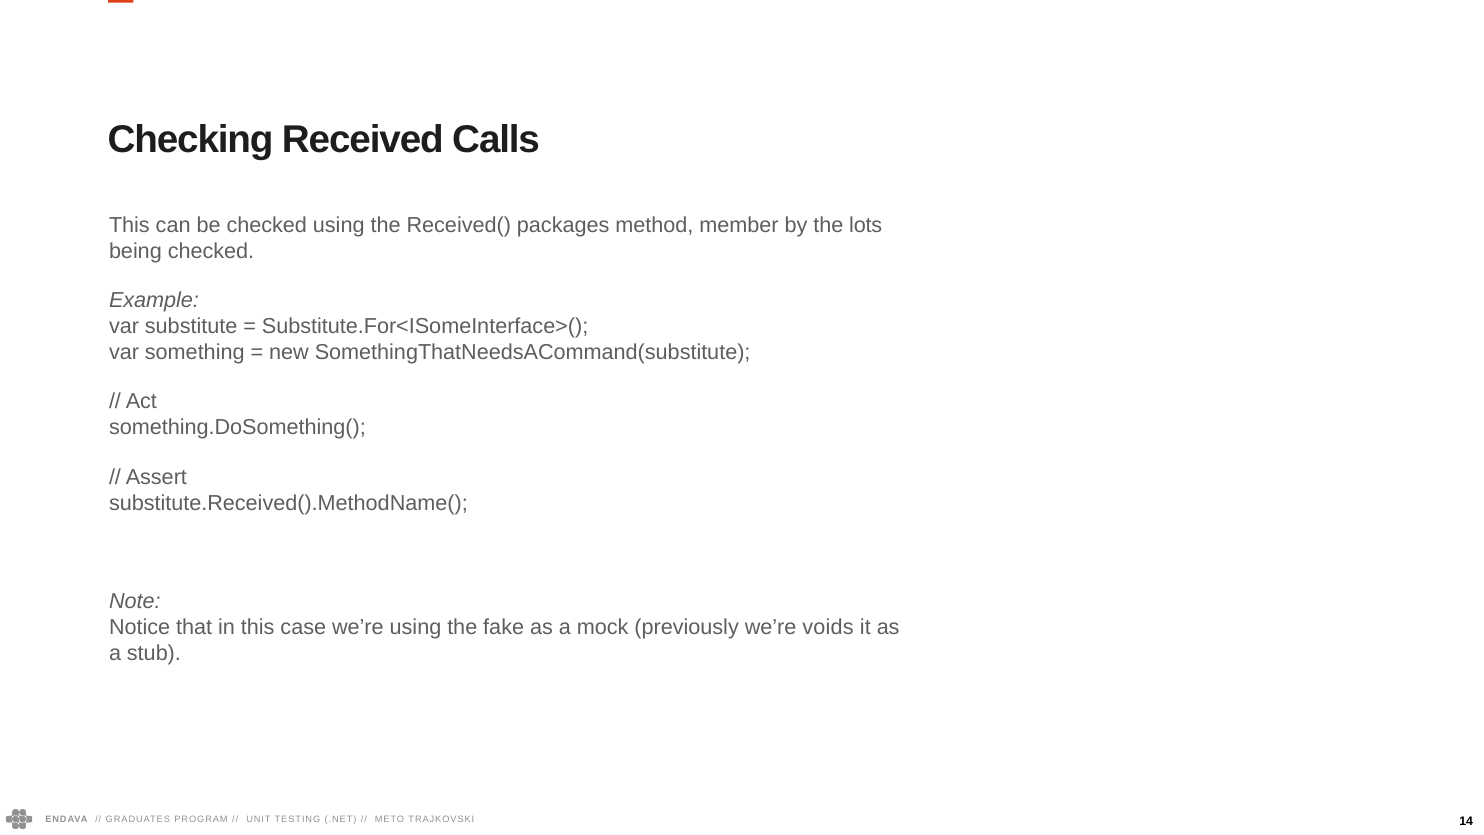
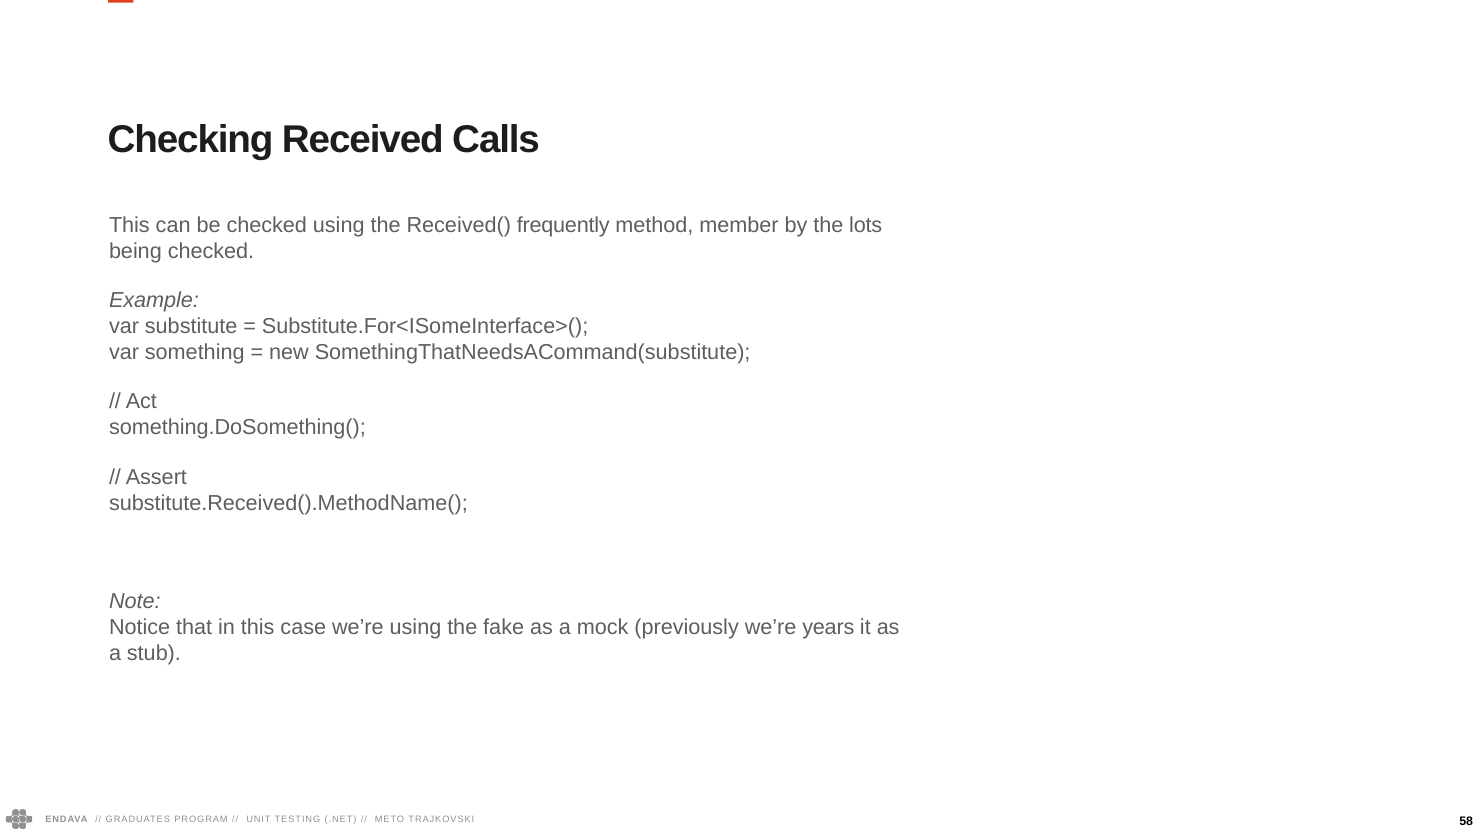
packages: packages -> frequently (563, 225)
voids: voids -> years (828, 627)
14: 14 -> 58 (1466, 821)
